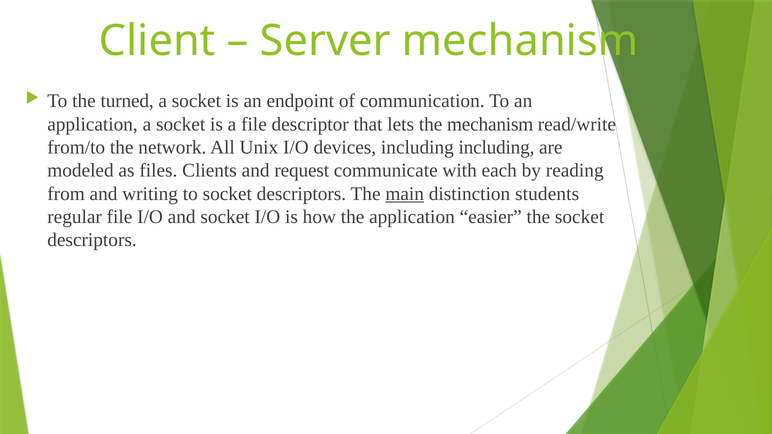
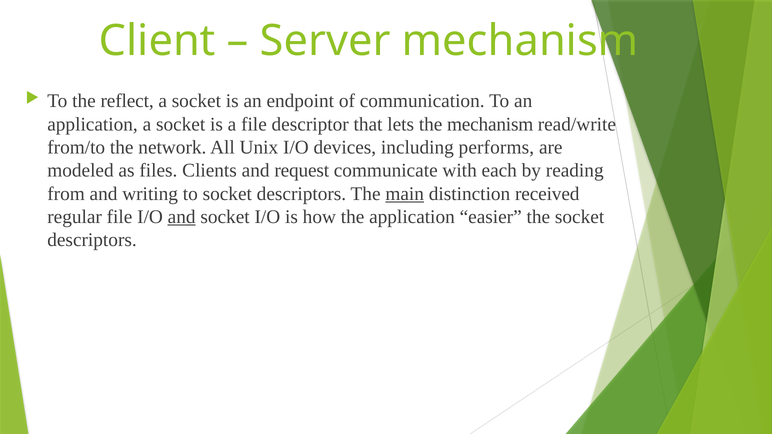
turned: turned -> reflect (127, 101)
including including: including -> performs (496, 147)
students: students -> received (547, 194)
and underline: none -> present (182, 217)
